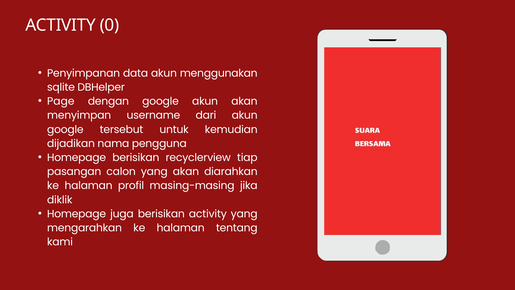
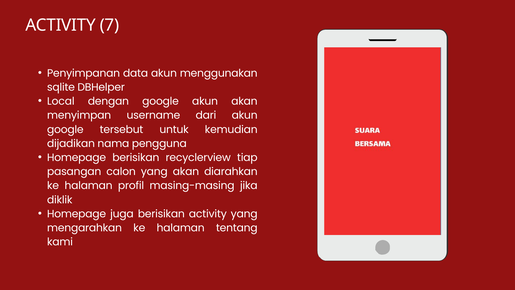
0: 0 -> 7 (110, 25)
Page: Page -> Local (61, 101)
